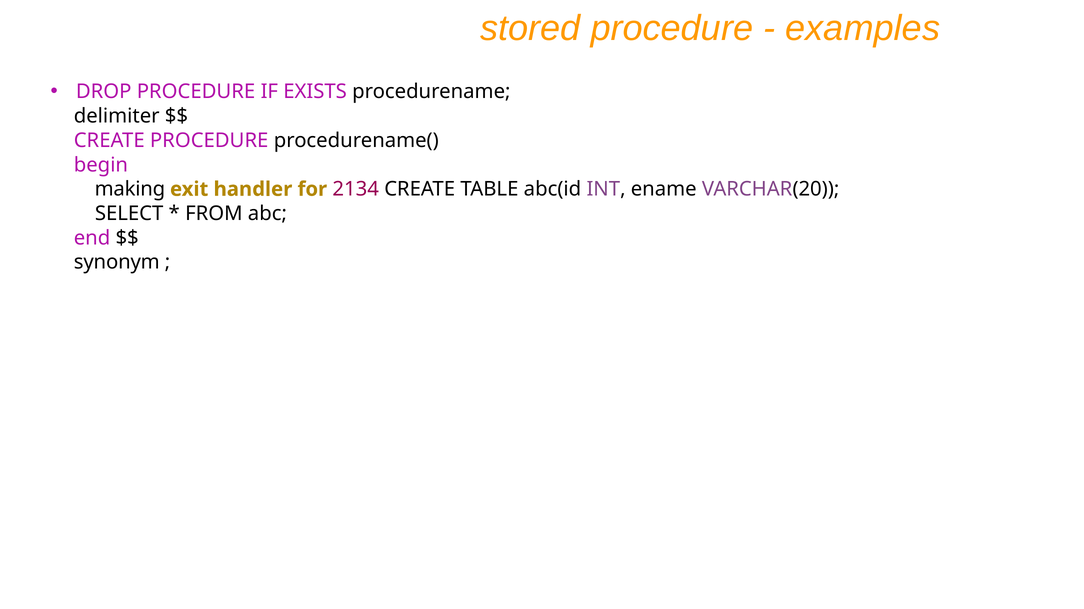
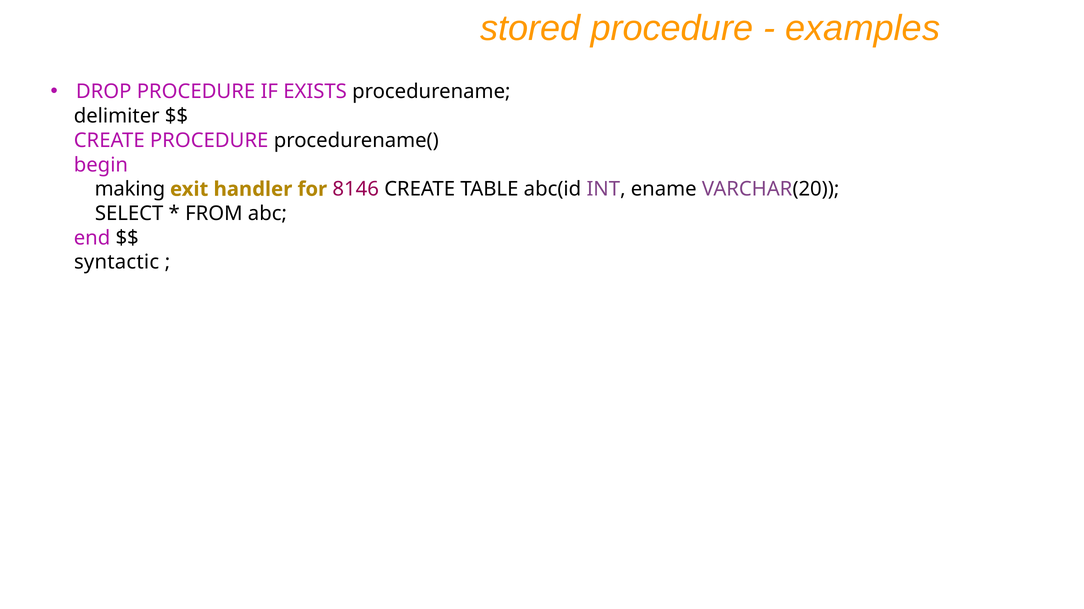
2134: 2134 -> 8146 (356, 189)
synonym: synonym -> syntactic (117, 263)
